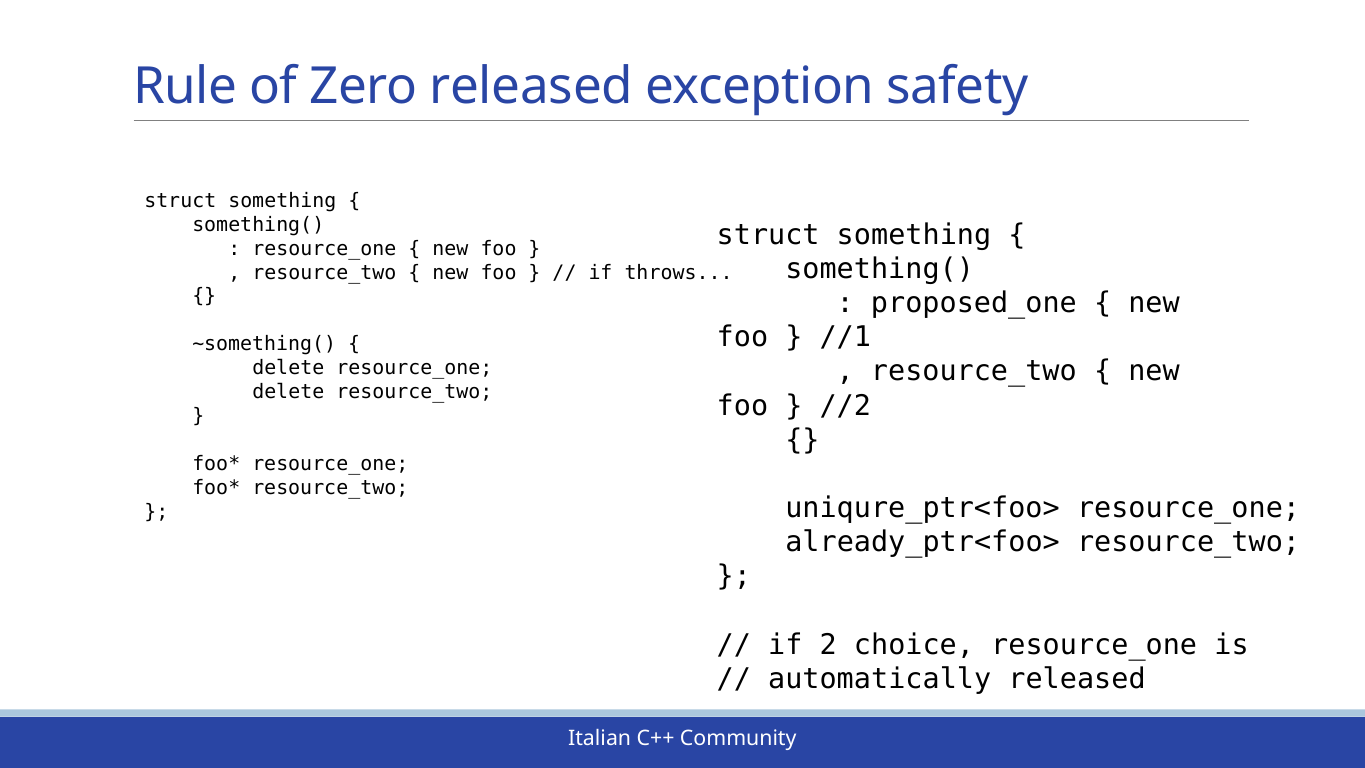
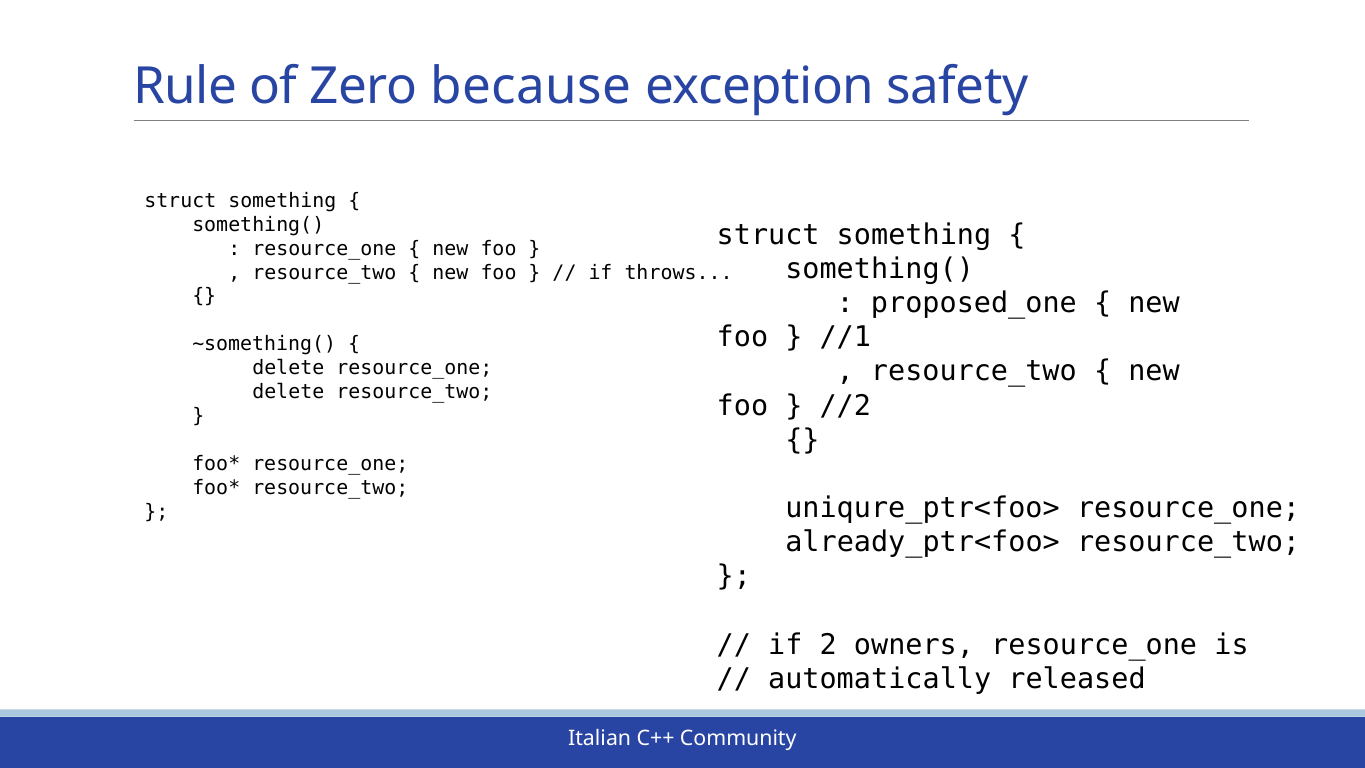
Zero released: released -> because (531, 86)
choice: choice -> owners (914, 644)
